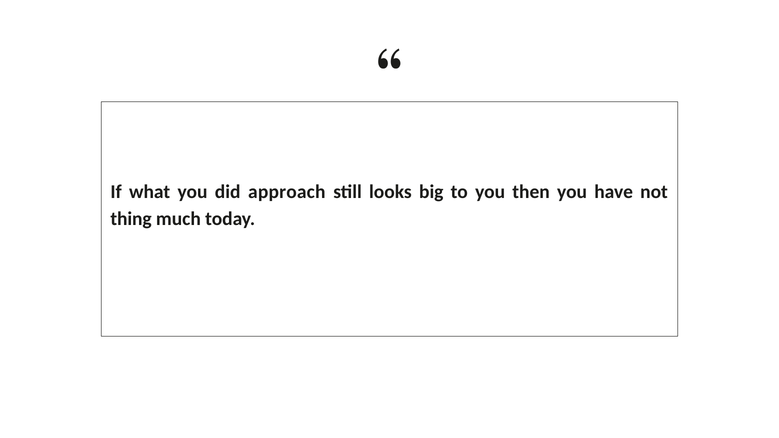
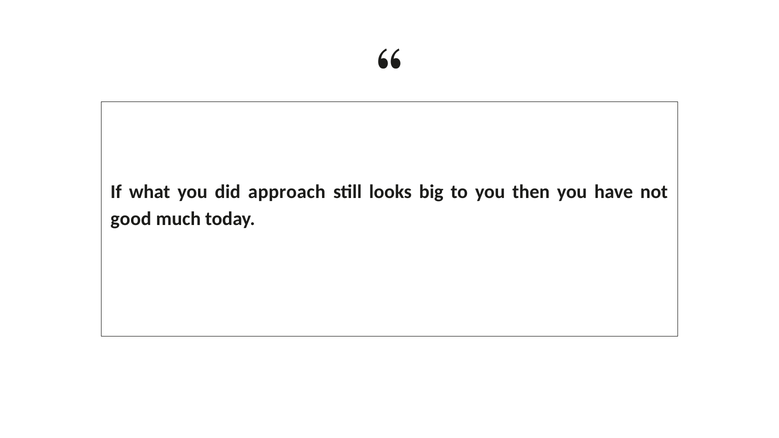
thing: thing -> good (131, 219)
